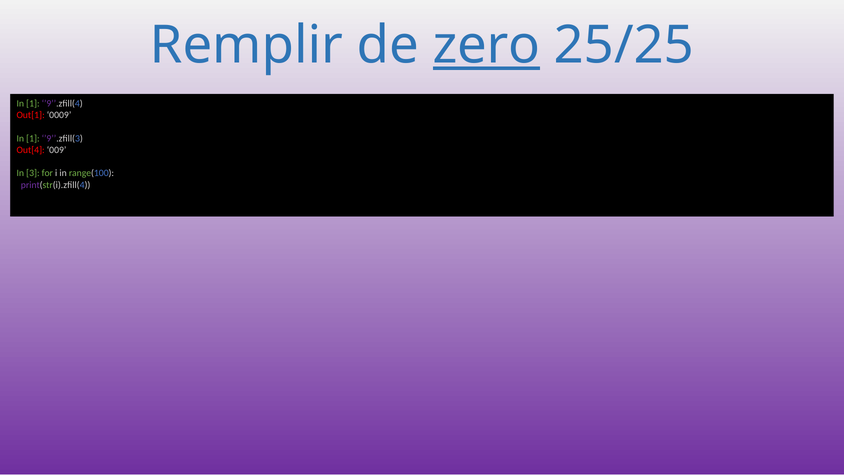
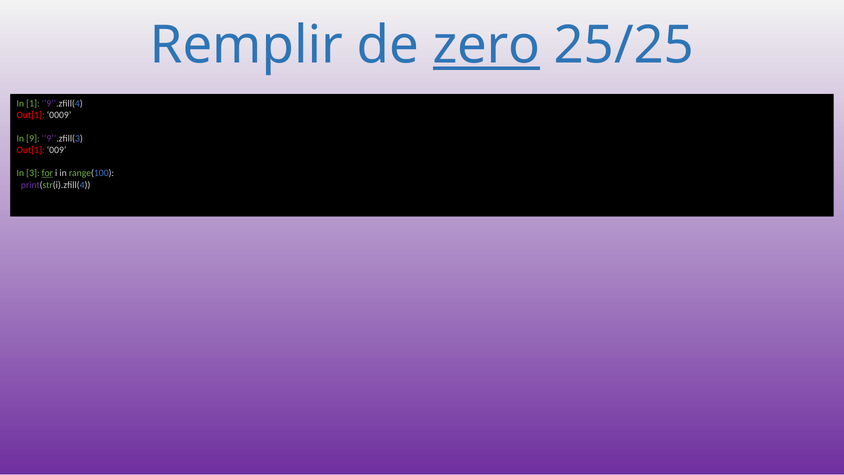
1: 1 -> 9 (33, 138)
Out[4: Out[4 -> Out[1 (31, 150)
for underline: none -> present (47, 173)
